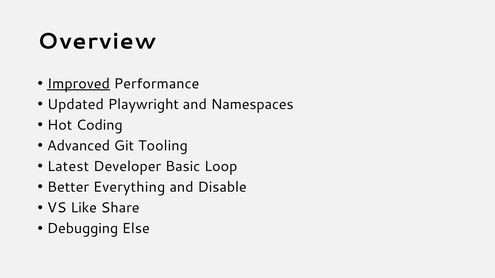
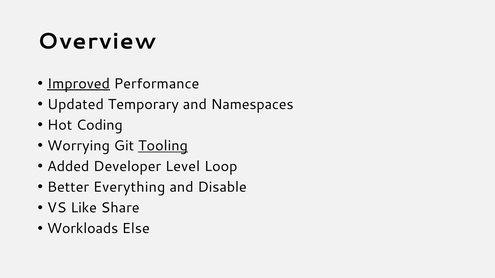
Playwright: Playwright -> Temporary (143, 105)
Advanced: Advanced -> Worrying (78, 146)
Tooling underline: none -> present (163, 146)
Latest: Latest -> Added (68, 167)
Basic: Basic -> Level (183, 167)
Debugging: Debugging -> Workloads (83, 229)
